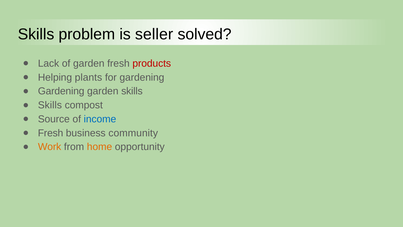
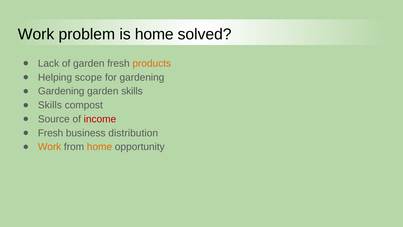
Skills: Skills -> Work (36, 34)
is seller: seller -> home (154, 34)
products colour: red -> orange (152, 63)
plants: plants -> scope (88, 77)
income colour: blue -> red (100, 119)
community: community -> distribution (133, 133)
